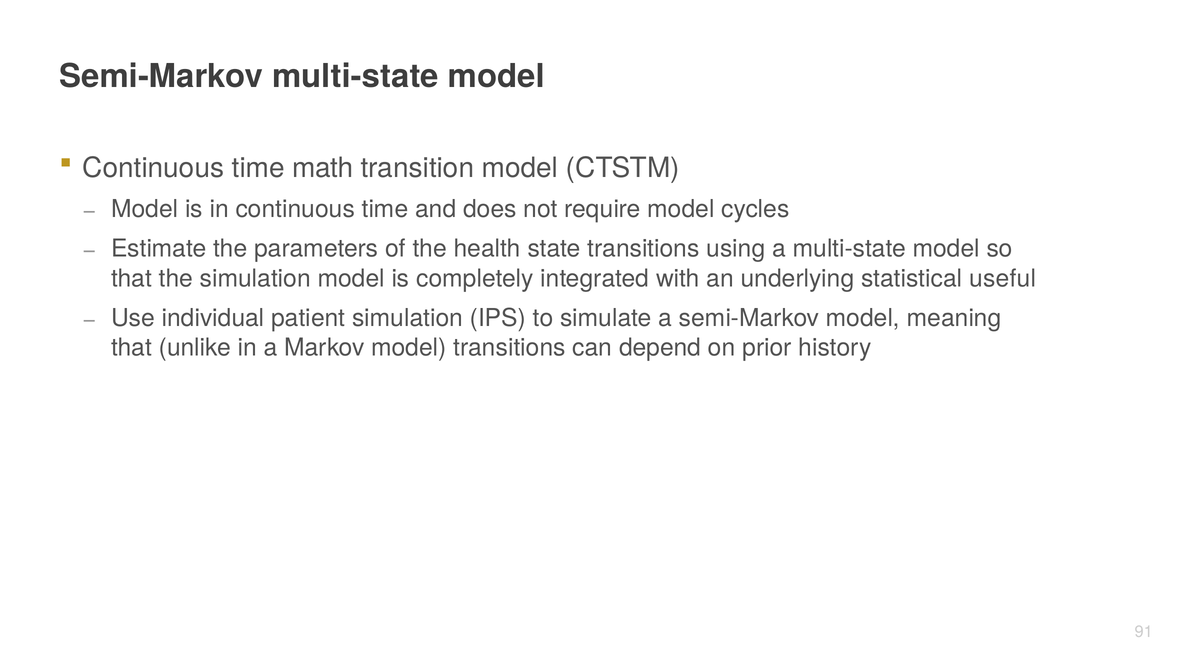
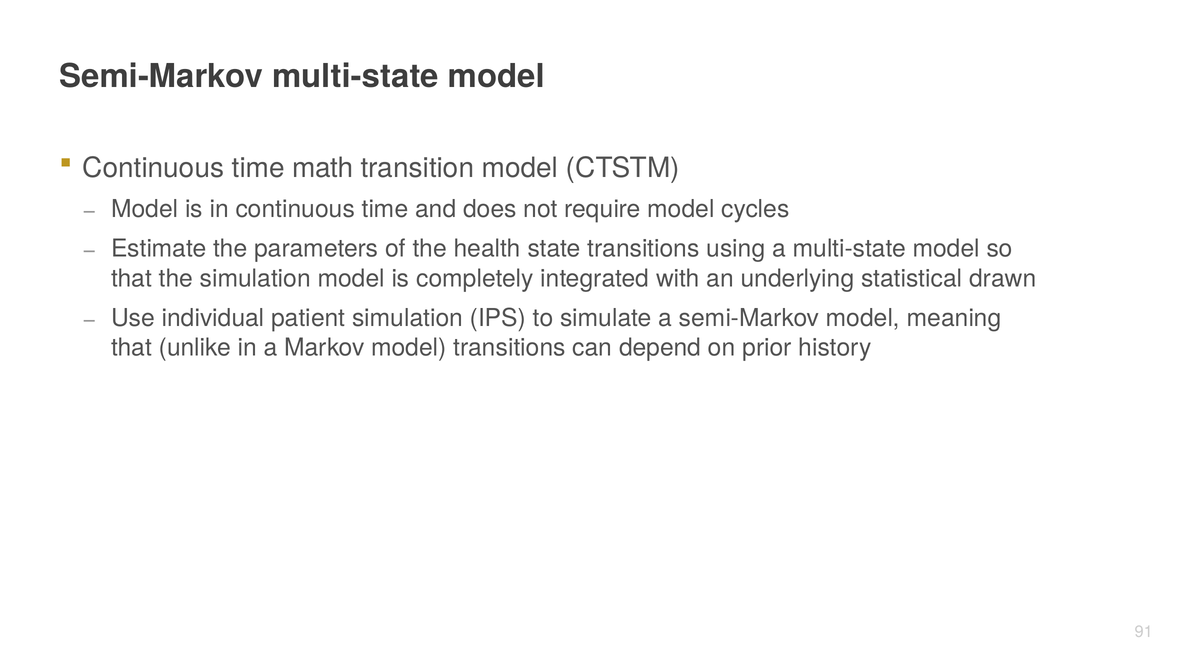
useful: useful -> drawn (1003, 278)
